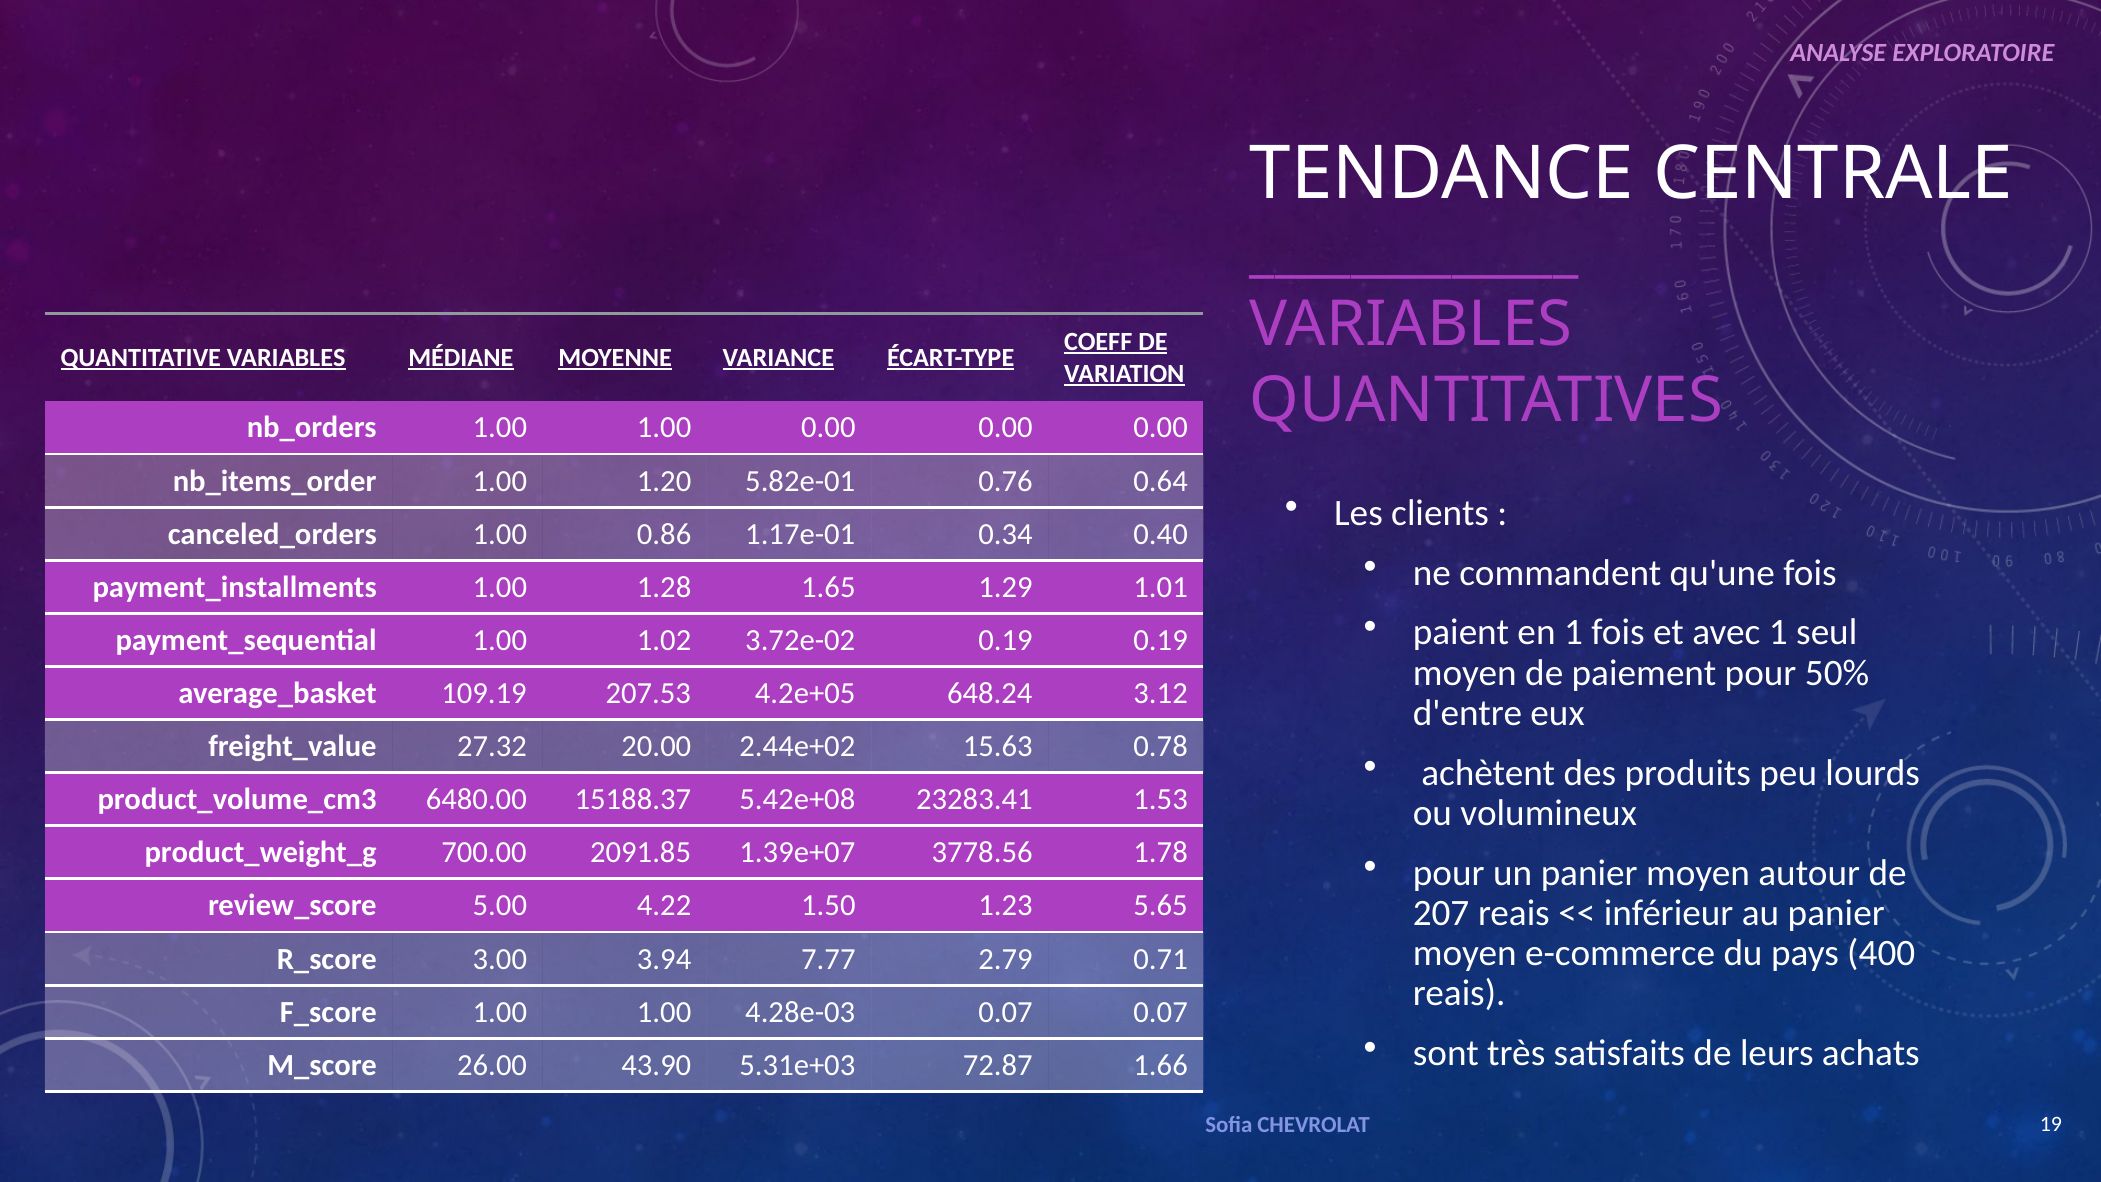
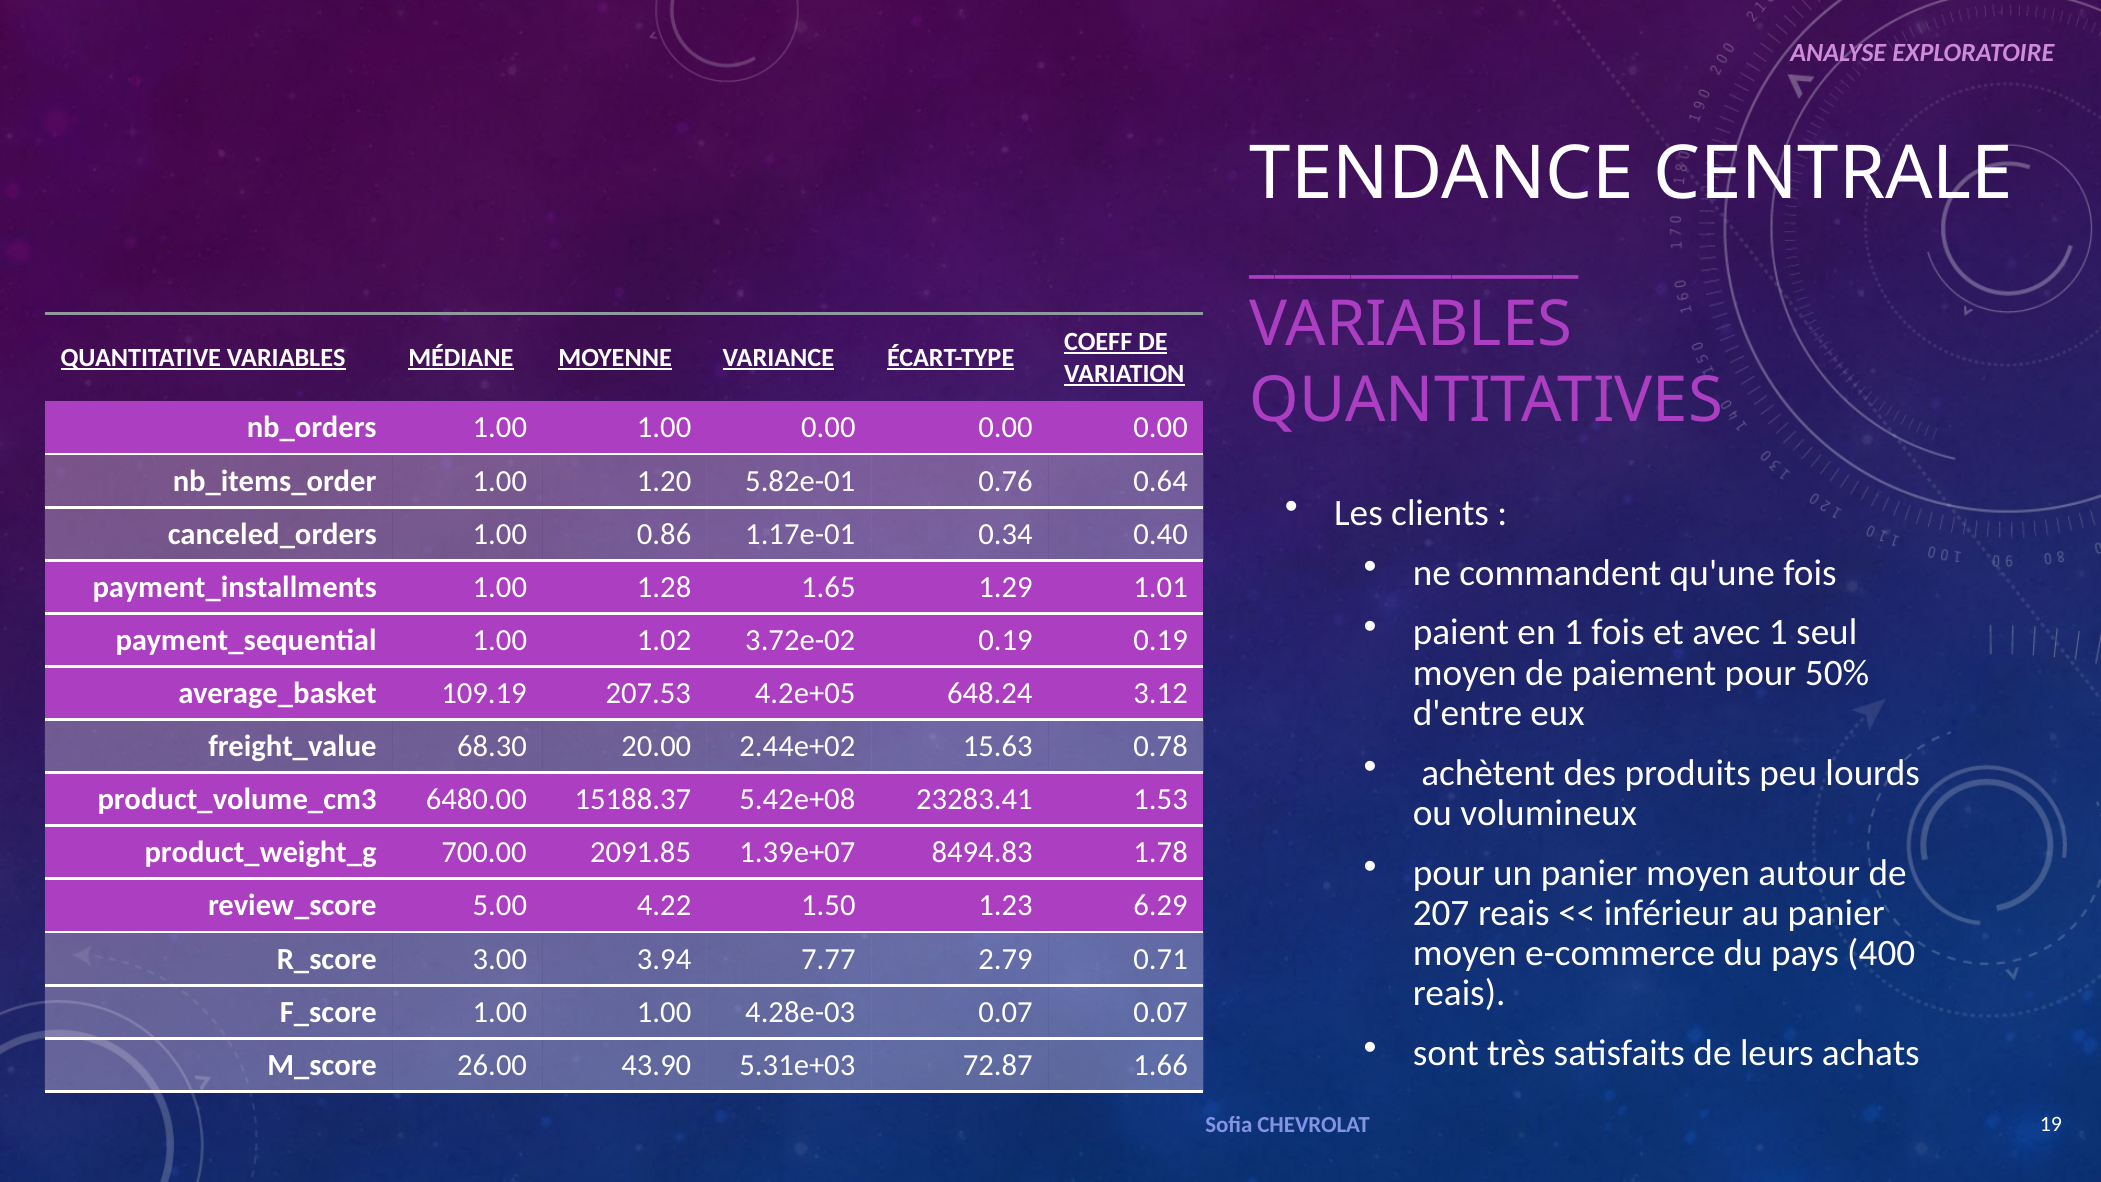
27.32: 27.32 -> 68.30 (492, 746)
3778.56: 3778.56 -> 8494.83 (982, 853)
5.65: 5.65 -> 6.29 (1161, 906)
